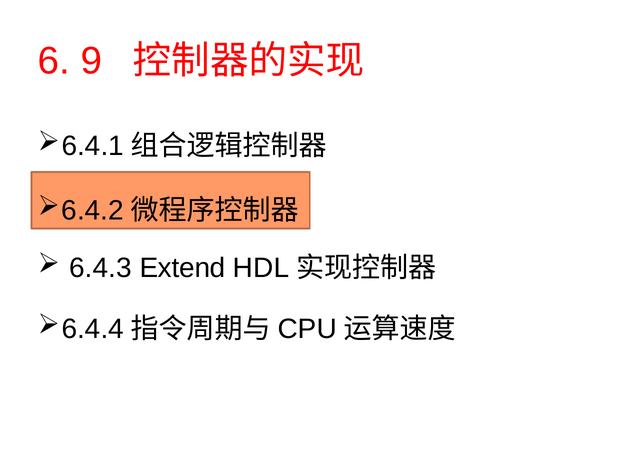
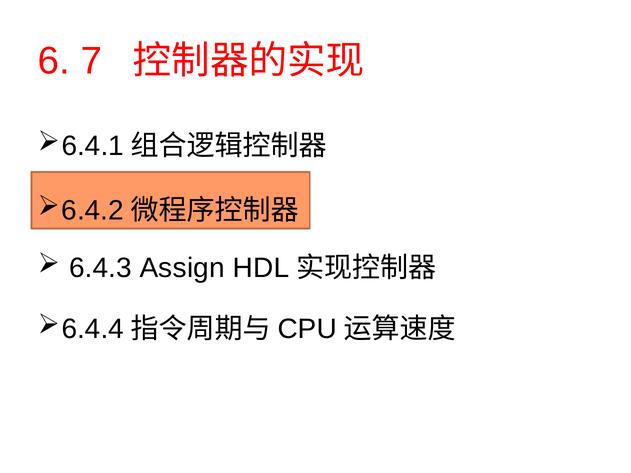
9: 9 -> 7 (91, 61)
Extend: Extend -> Assign (182, 268)
